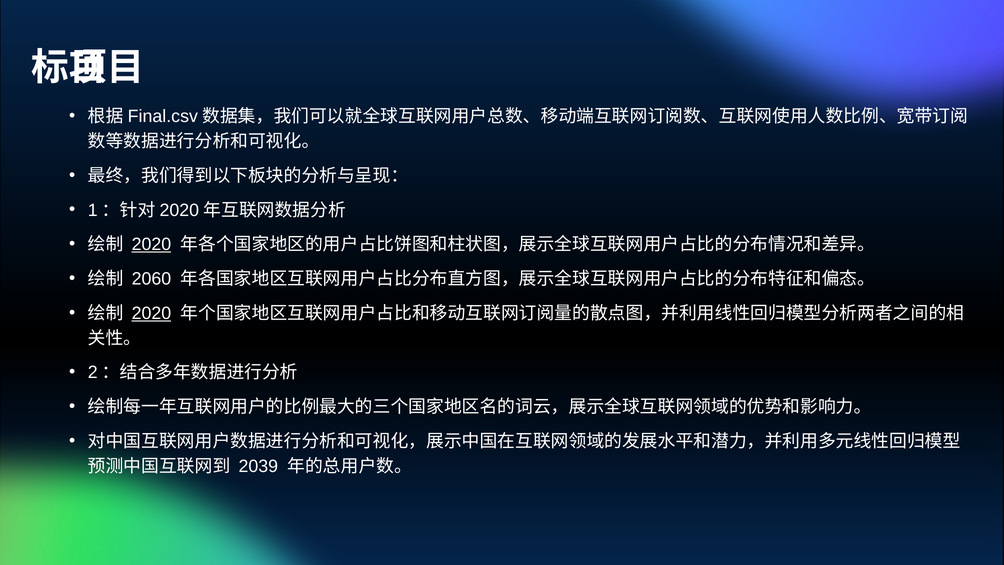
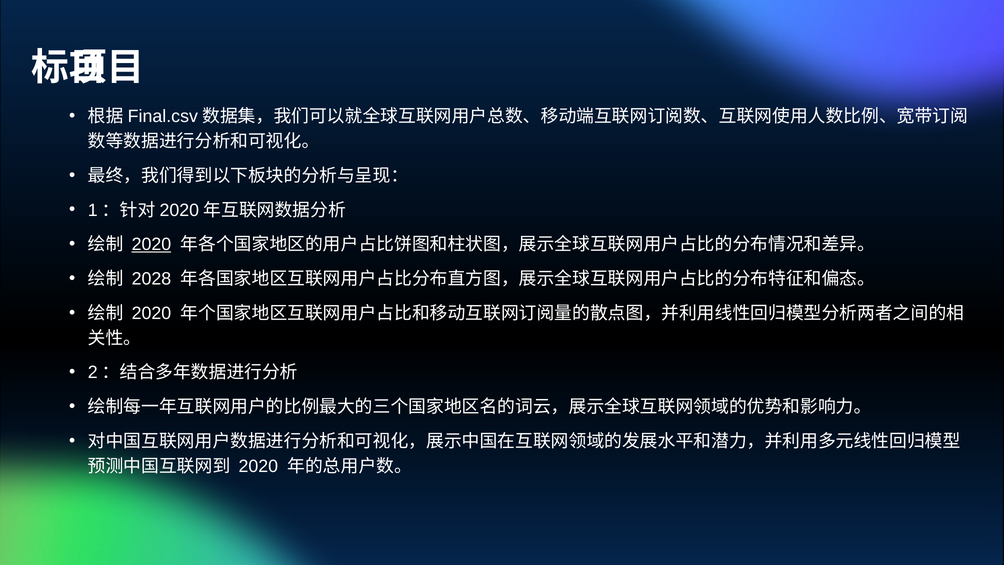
2060: 2060 -> 2028 (151, 279)
2020 underline: present -> none (151, 313)
2039: 2039 -> 2020 (258, 466)
